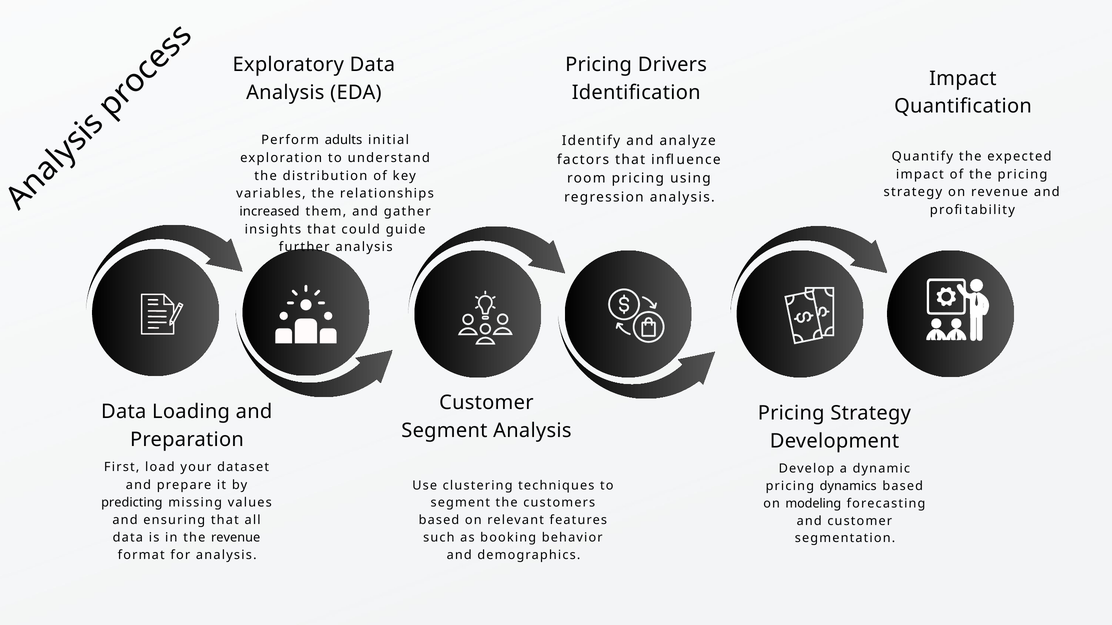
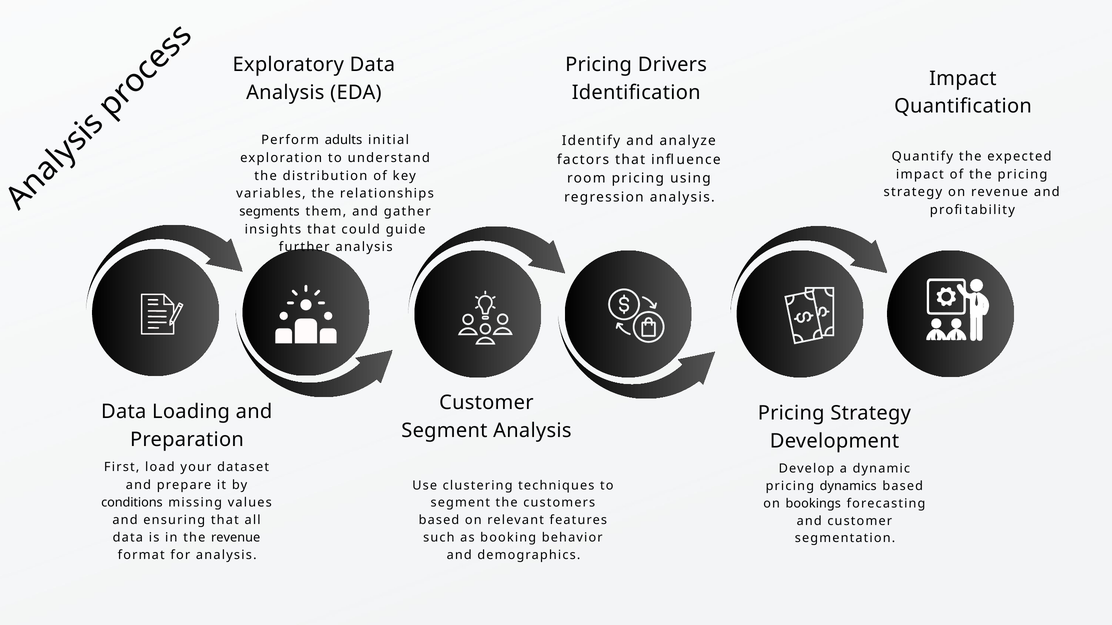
increased: increased -> segments (269, 212)
predicting: predicting -> conditions (132, 503)
modeling: modeling -> bookings (813, 504)
